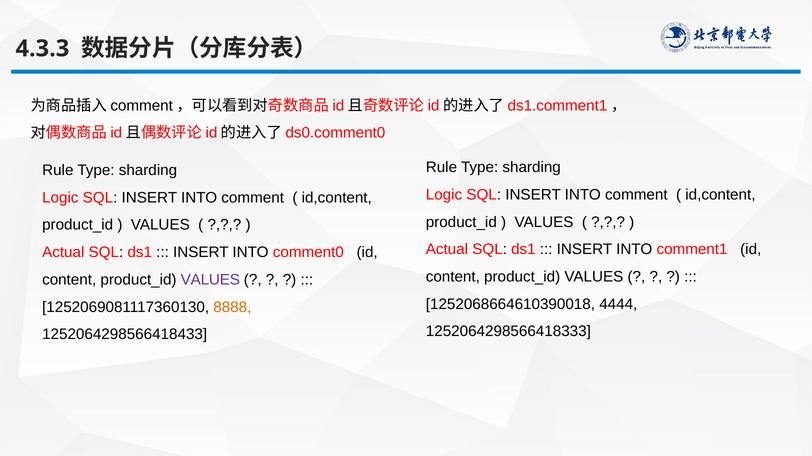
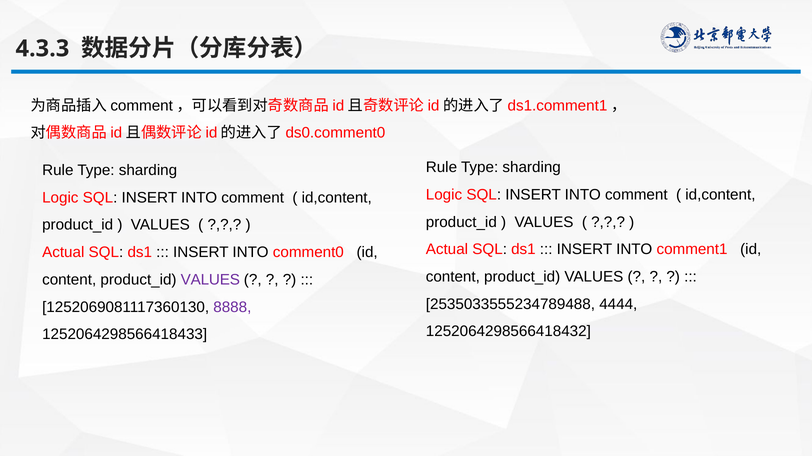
1252068664610390018: 1252068664610390018 -> 2535033555234789488 (510, 305)
8888 colour: orange -> purple (232, 308)
1252064298566418333: 1252064298566418333 -> 1252064298566418432 (508, 332)
